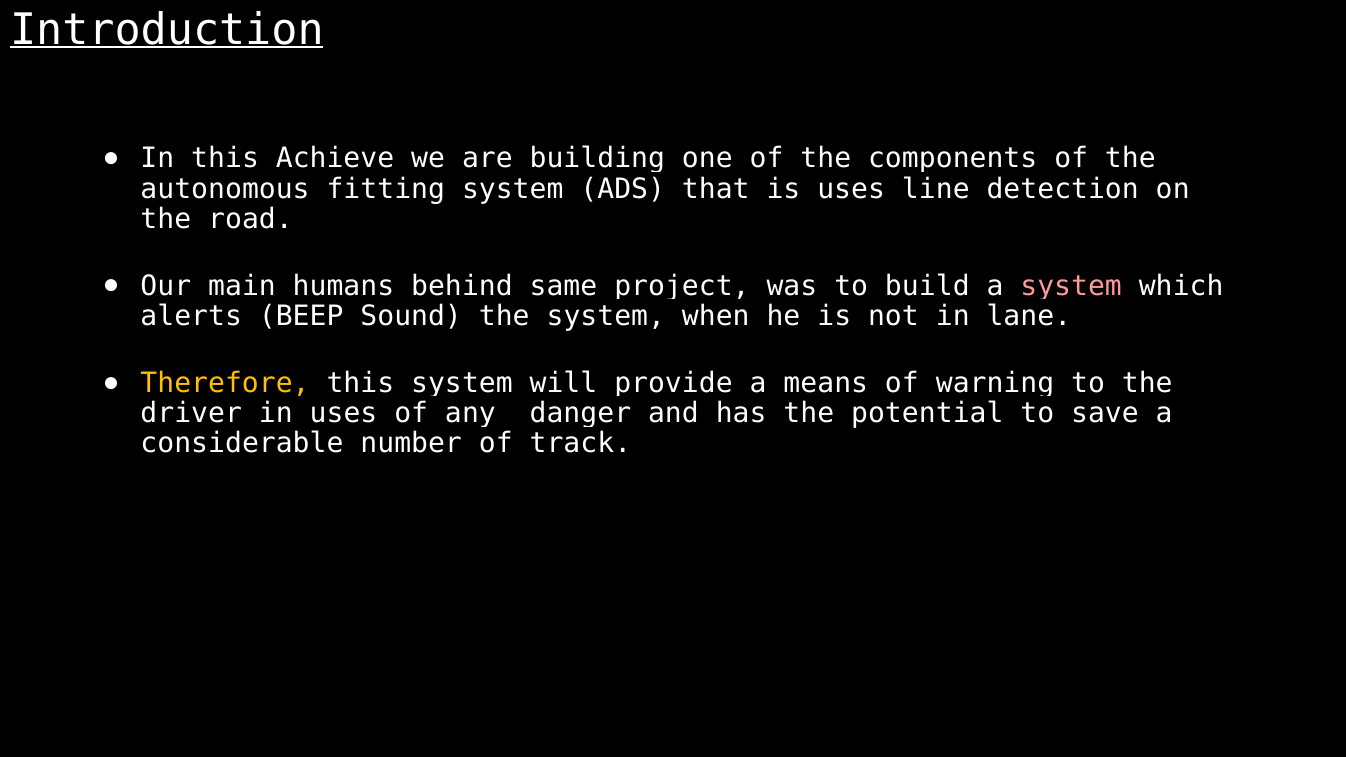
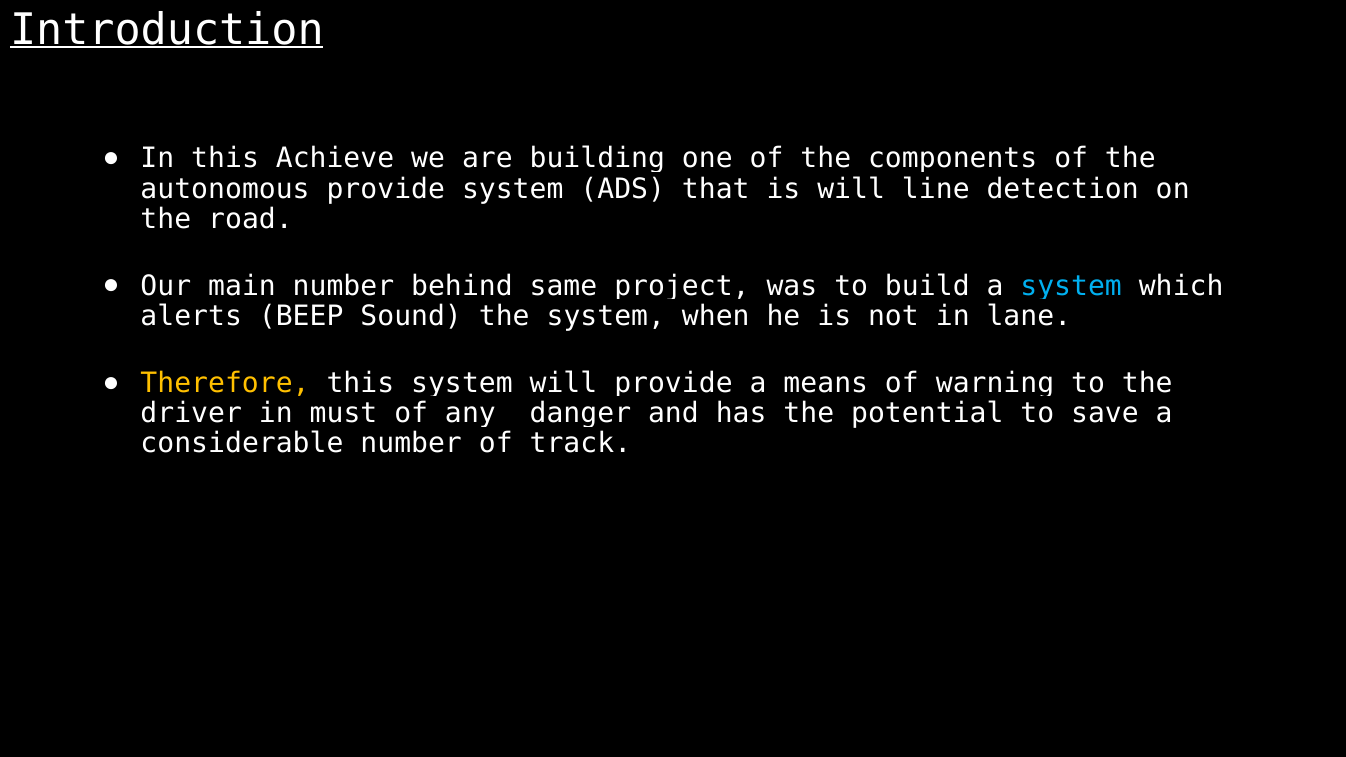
autonomous fitting: fitting -> provide (386, 189)
is uses: uses -> will (851, 189)
main humans: humans -> number (343, 286)
system colour: pink -> light blue (1071, 286)
in uses: uses -> must (344, 413)
